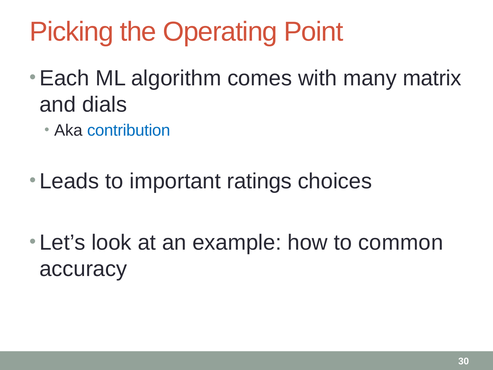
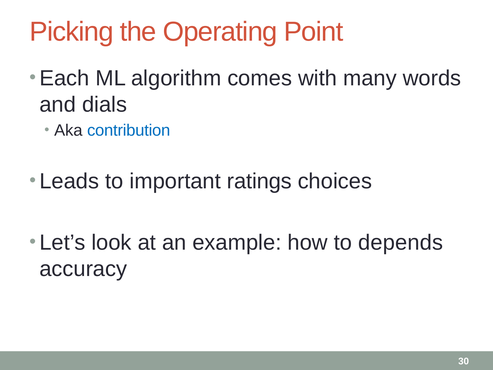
matrix: matrix -> words (432, 78)
common: common -> depends (401, 243)
